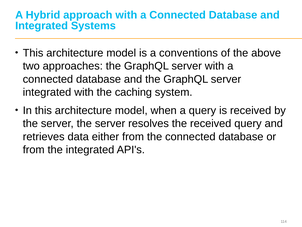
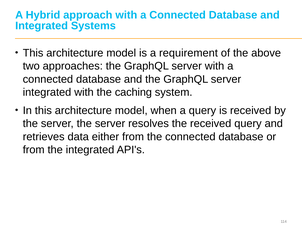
conventions: conventions -> requirement (188, 53)
